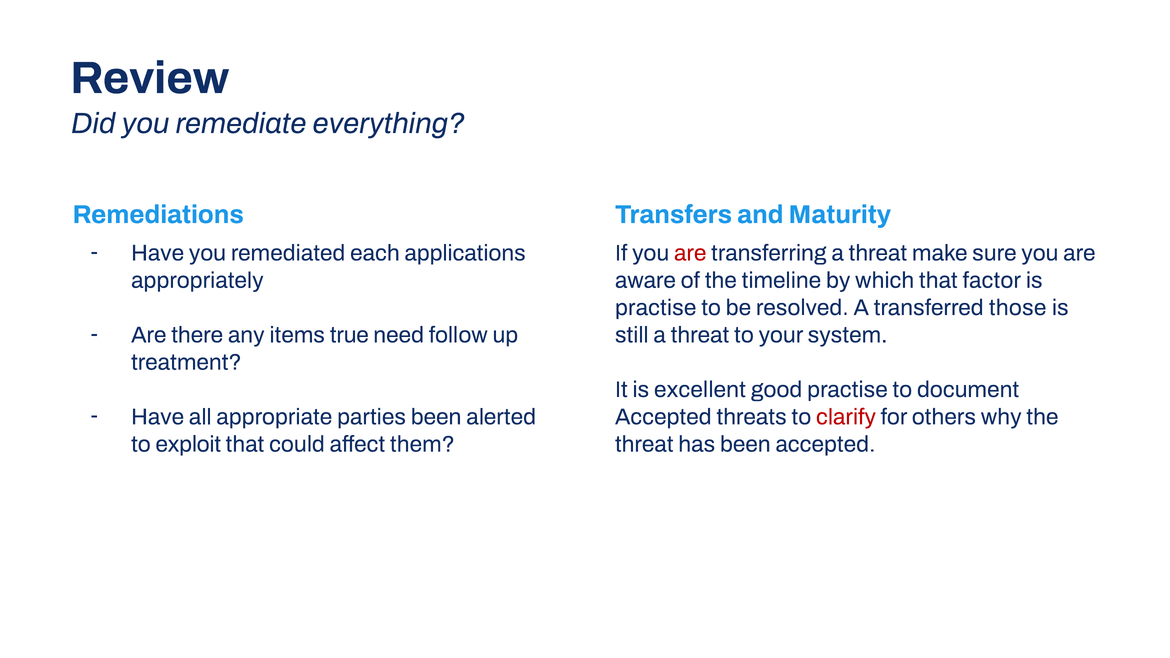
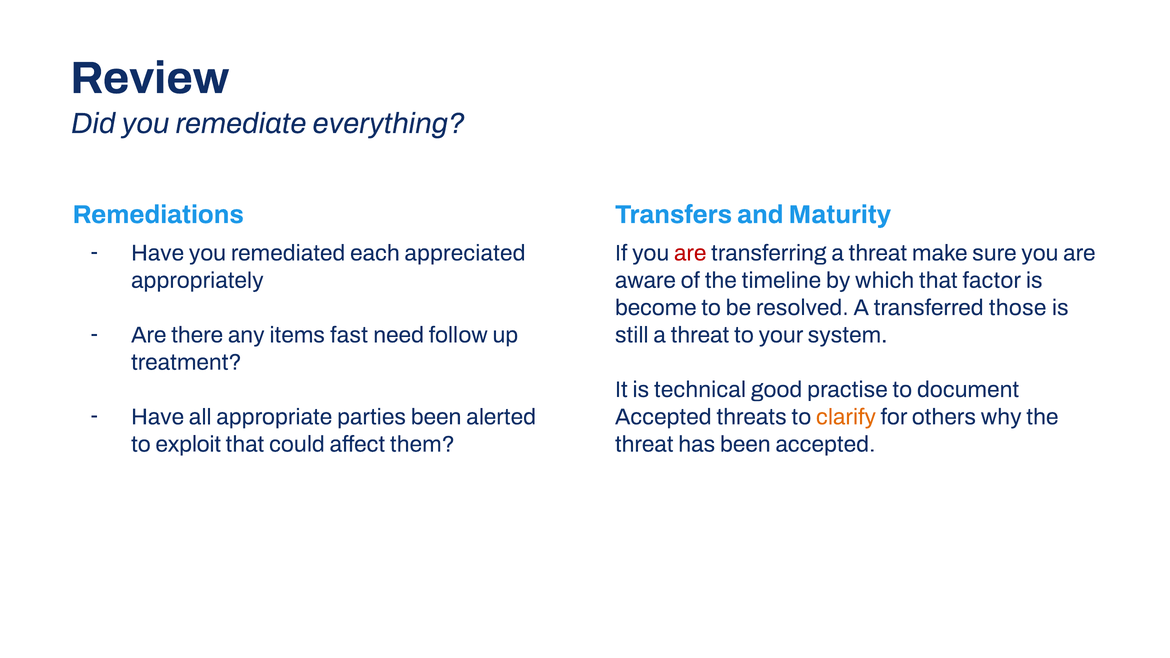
applications: applications -> appreciated (465, 253)
practise: practise -> become (656, 308)
true: true -> fast (349, 335)
excellent: excellent -> technical (700, 390)
clarify colour: red -> orange (846, 417)
